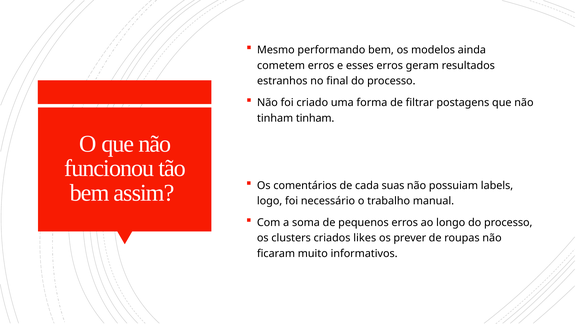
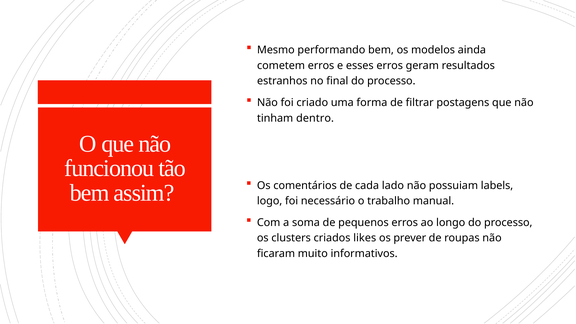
tinham tinham: tinham -> dentro (315, 118)
suas: suas -> lado (393, 185)
